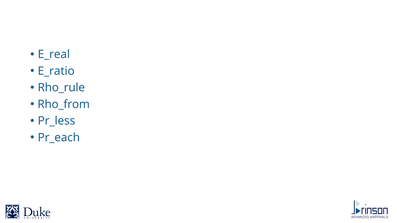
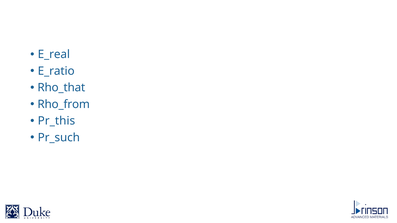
Rho_rule: Rho_rule -> Rho_that (61, 88)
Pr_less: Pr_less -> Pr_this (56, 121)
Pr_each: Pr_each -> Pr_such (59, 138)
